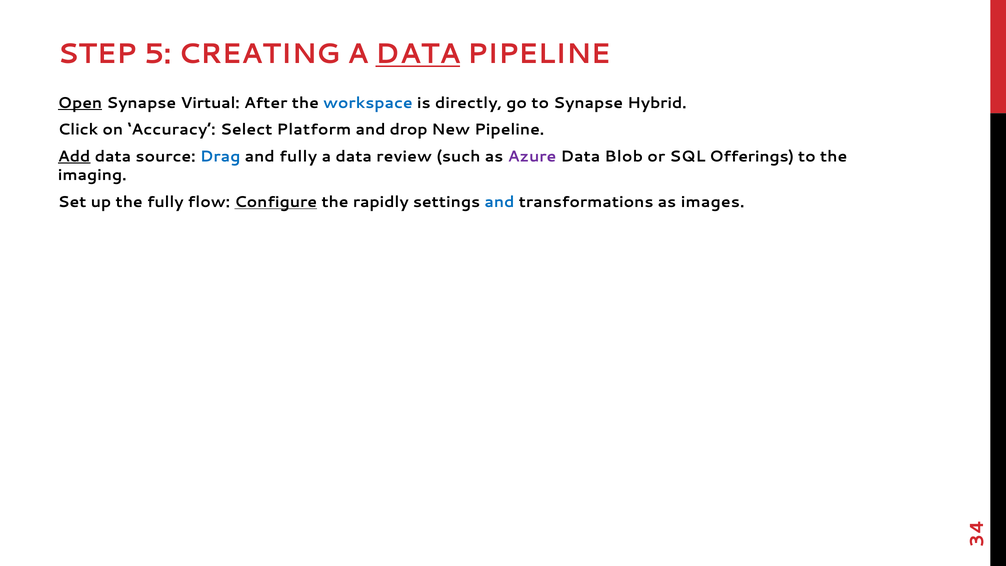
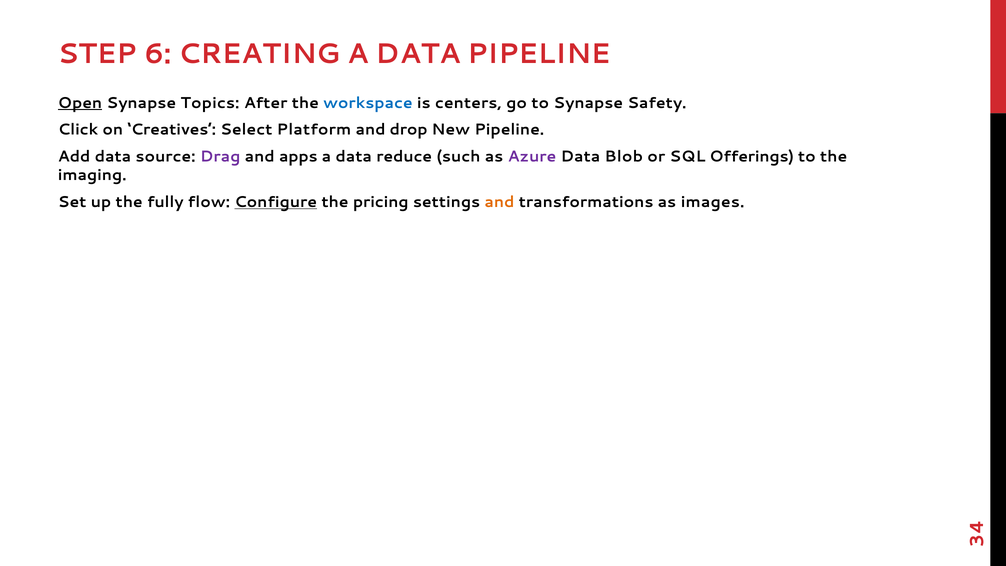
5: 5 -> 6 (158, 54)
DATA underline: present -> none (418, 54)
Virtual: Virtual -> Topics (210, 103)
directly: directly -> centers (468, 103)
Hybrid: Hybrid -> Safety (657, 103)
Accuracy: Accuracy -> Creatives (172, 130)
Add underline: present -> none (74, 156)
Drag colour: blue -> purple (220, 156)
and fully: fully -> apps (298, 156)
review: review -> reduce (404, 156)
rapidly: rapidly -> pricing (381, 202)
and colour: blue -> orange (499, 202)
